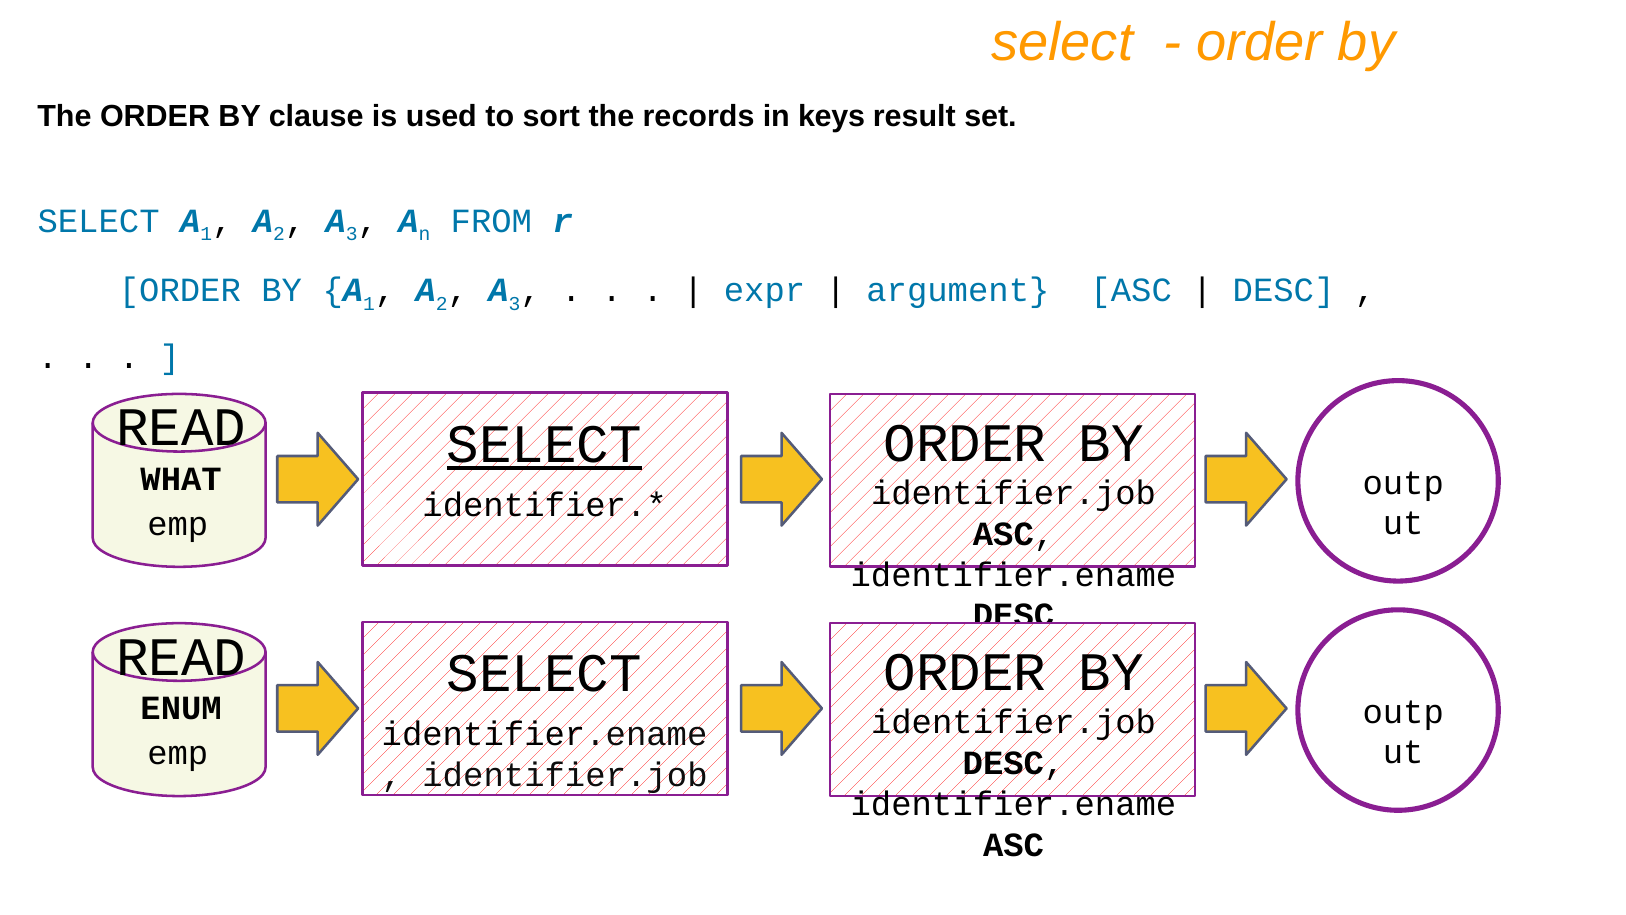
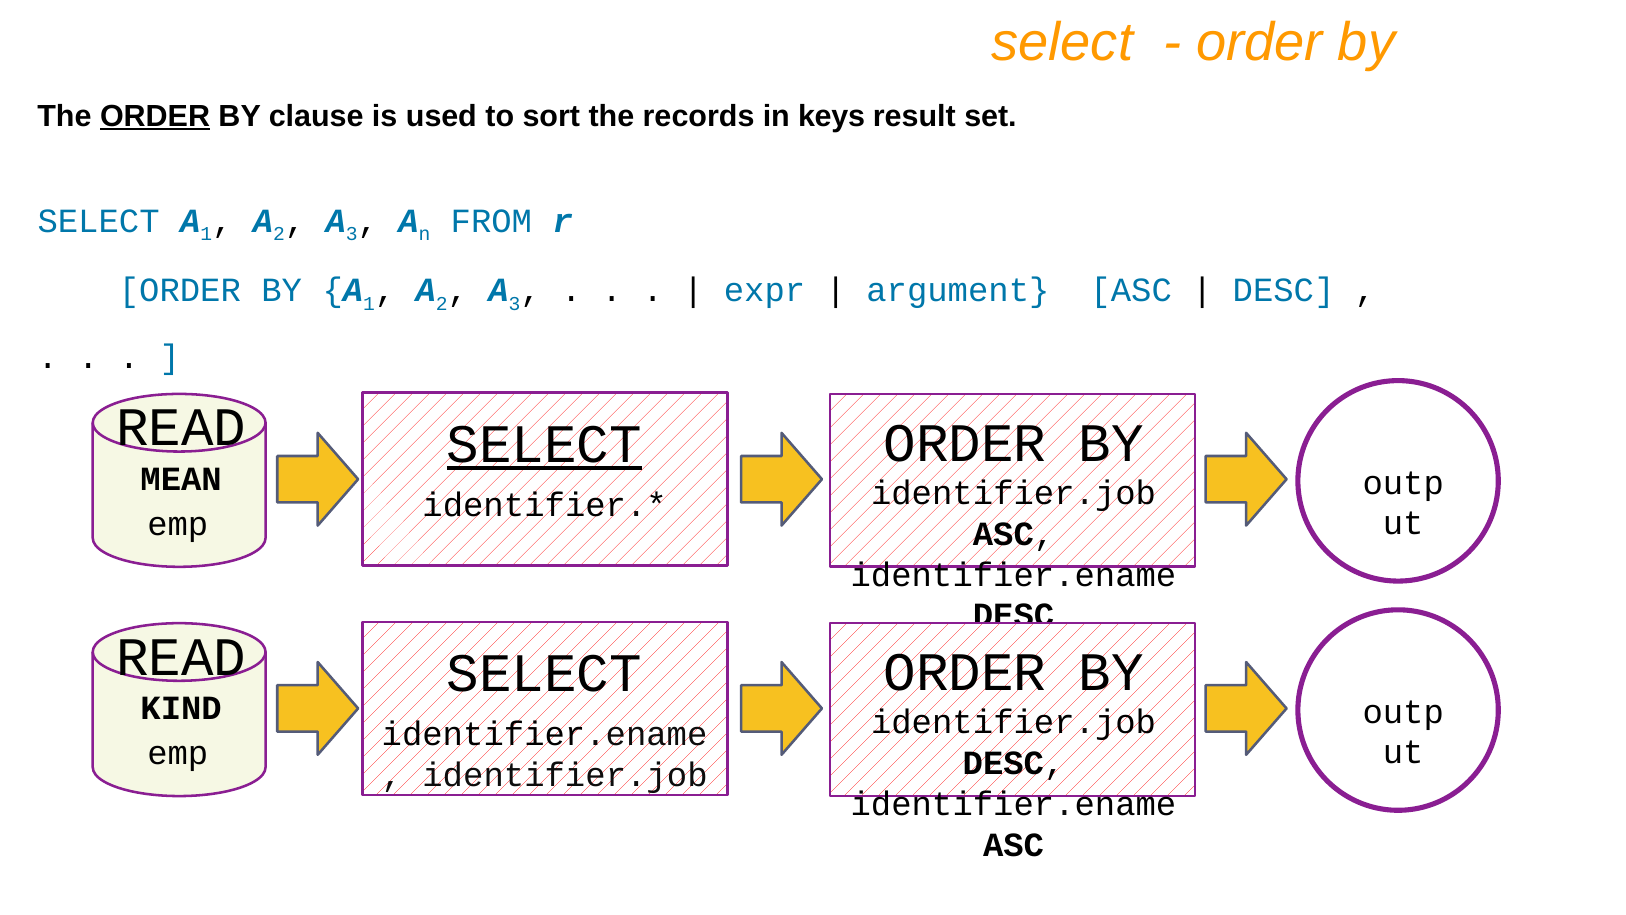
ORDER underline: none -> present (155, 116)
WHAT: WHAT -> MEAN (181, 479)
ENUM: ENUM -> KIND (181, 708)
